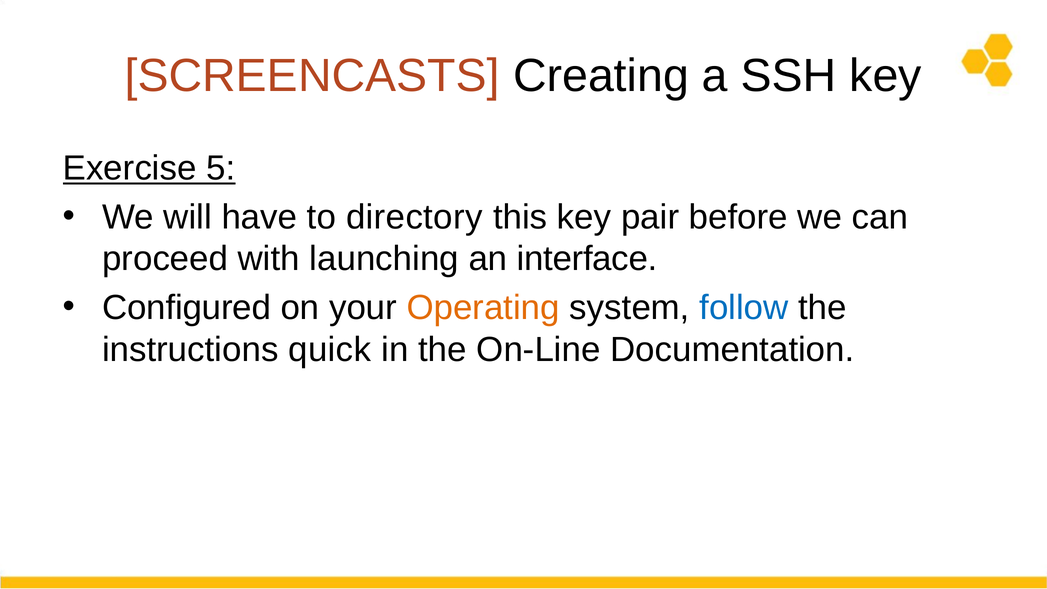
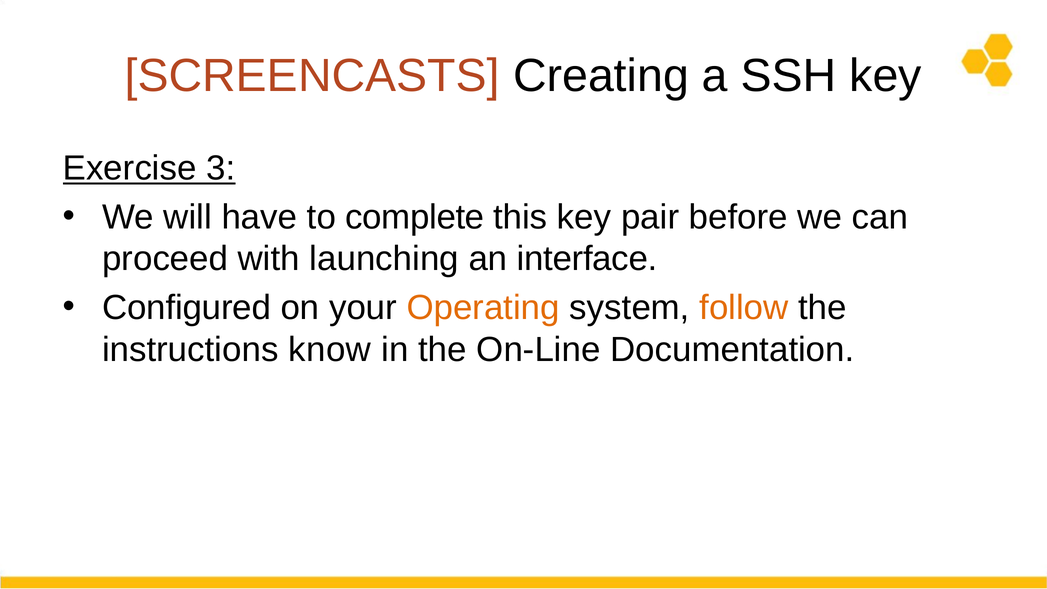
5: 5 -> 3 (221, 168)
directory: directory -> complete (415, 217)
follow colour: blue -> orange (744, 308)
quick: quick -> know (330, 350)
